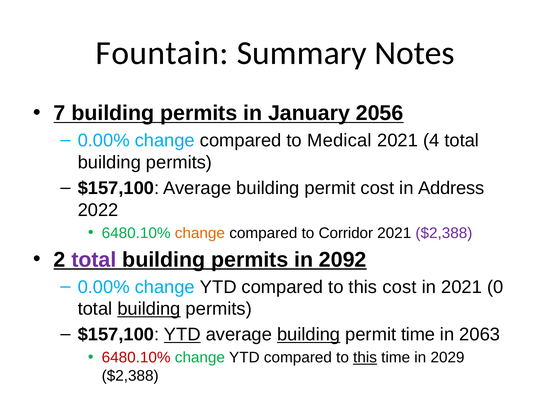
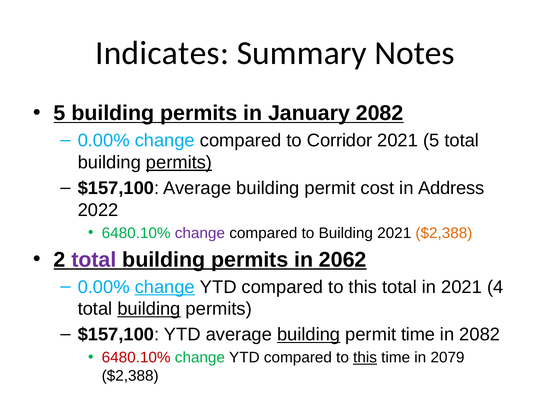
Fountain: Fountain -> Indicates (162, 53)
7: 7 -> 5 (60, 113)
January 2056: 2056 -> 2082 (380, 113)
Medical: Medical -> Corridor (340, 141)
2021 4: 4 -> 5 (431, 141)
permits underline: none -> present (179, 163)
change colour: orange -> purple (200, 233)
to Corridor: Corridor -> Building (346, 233)
$2,388 colour: purple -> orange (444, 233)
2092: 2092 -> 2062 (343, 260)
change underline: none -> present (165, 287)
this cost: cost -> total (400, 287)
0: 0 -> 4 (495, 287)
YTD underline: present -> none (182, 335)
in 2063: 2063 -> 2082 (480, 335)
2029: 2029 -> 2079 (448, 358)
